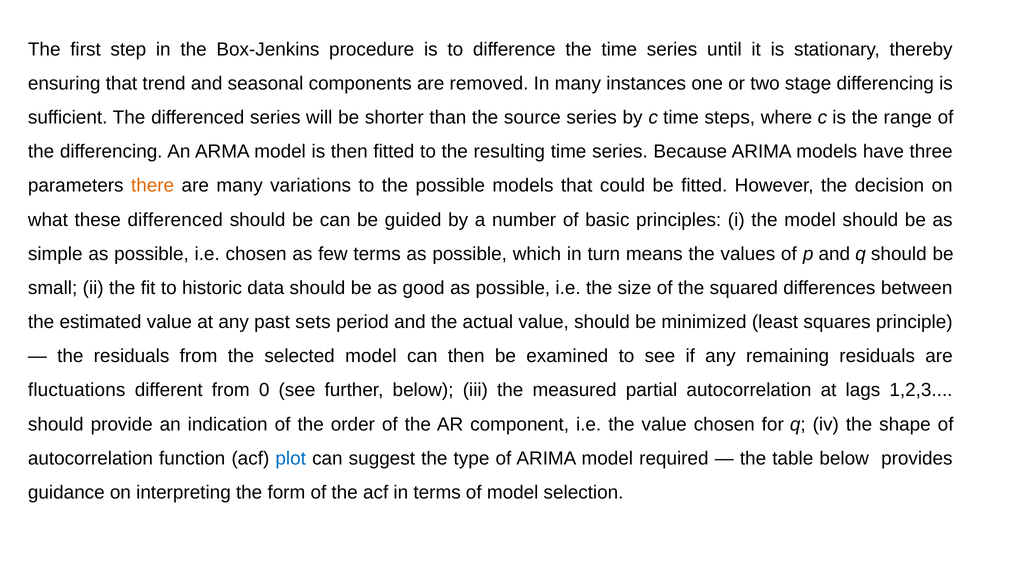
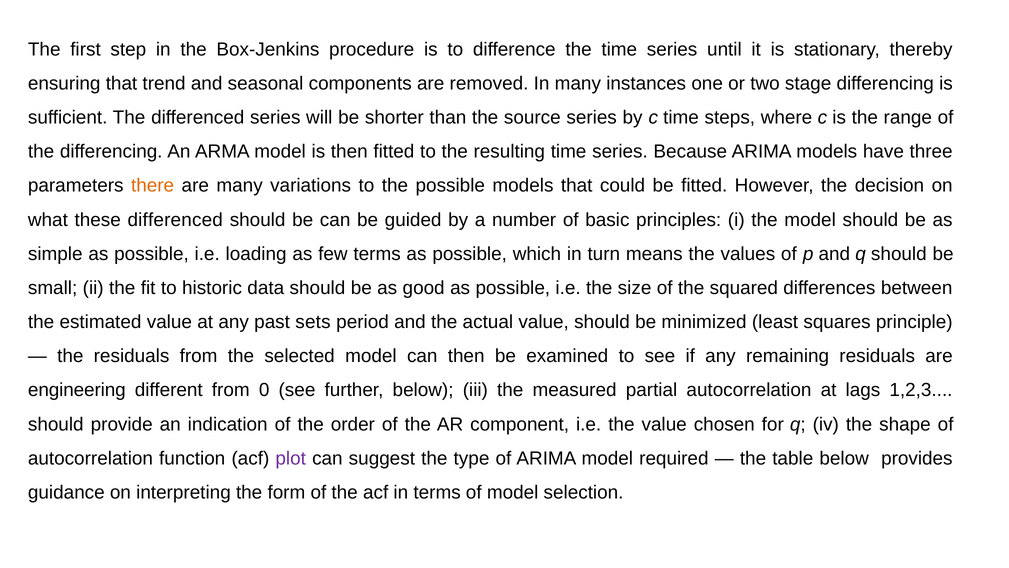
i.e chosen: chosen -> loading (256, 254)
fluctuations: fluctuations -> engineering (77, 390)
plot colour: blue -> purple (291, 458)
